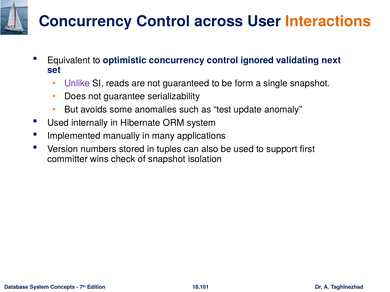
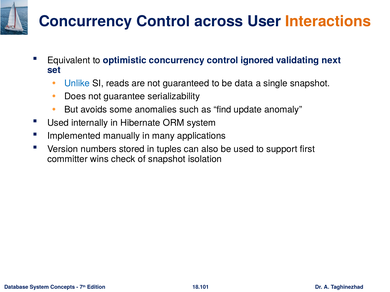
Unlike colour: purple -> blue (77, 83)
form: form -> data (244, 83)
test: test -> find (222, 110)
